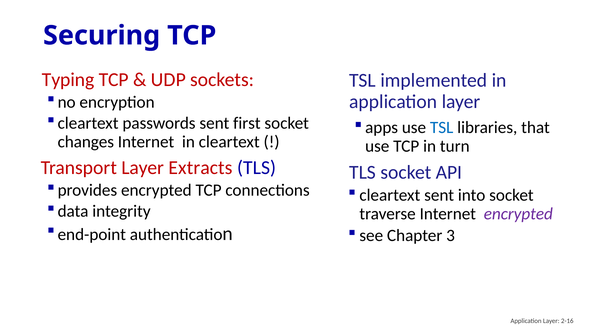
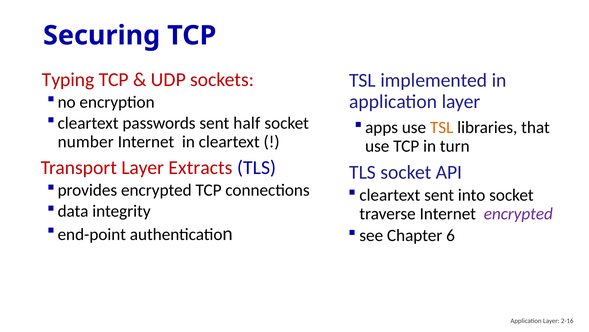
first: first -> half (247, 123)
TSL colour: blue -> orange (442, 127)
changes: changes -> number (86, 141)
3: 3 -> 6 (451, 235)
